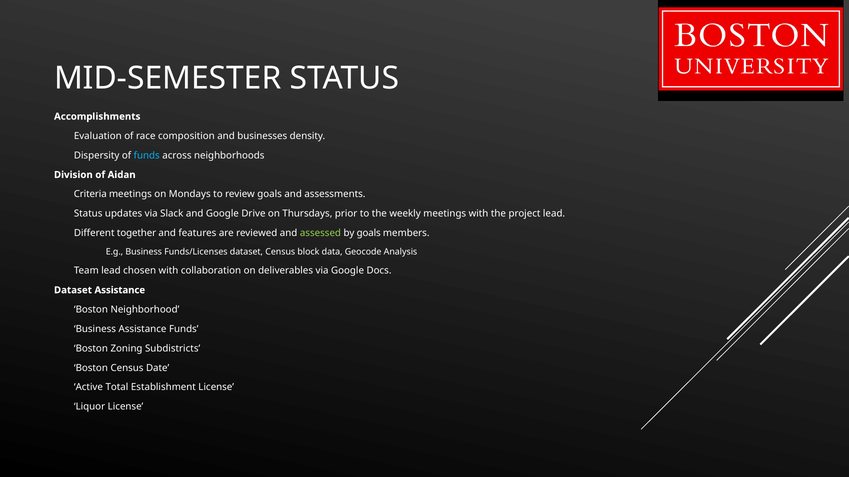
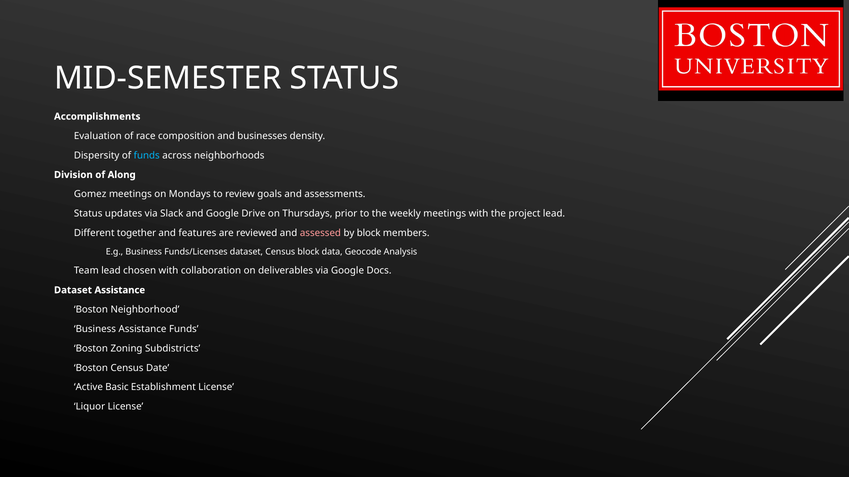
Aidan: Aidan -> Along (122, 175)
Criteria: Criteria -> Gomez (90, 194)
assessed colour: light green -> pink (320, 233)
by goals: goals -> block (369, 233)
Total: Total -> Basic (117, 388)
